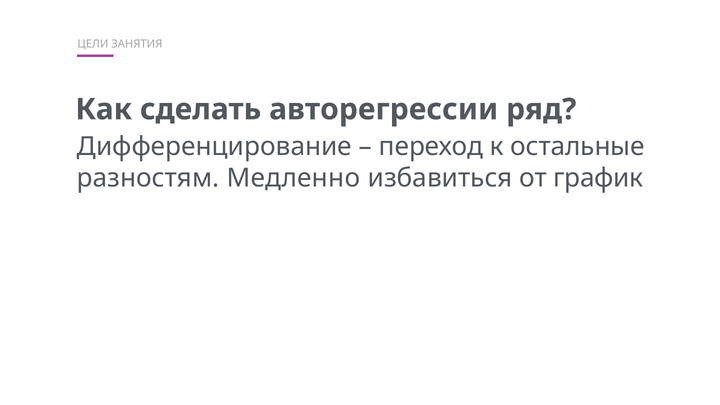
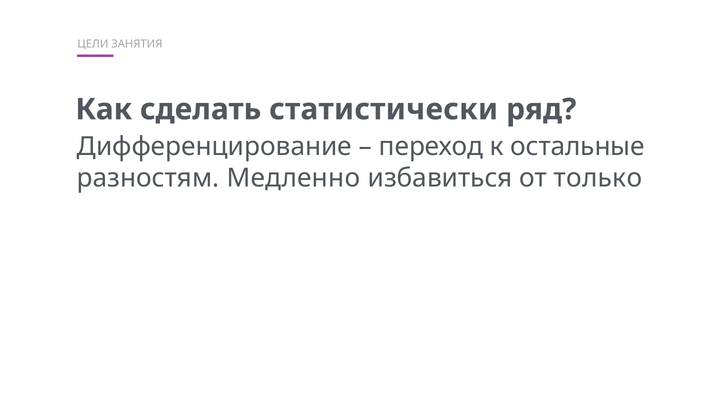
авторегрессии: авторегрессии -> статистически (384, 109)
график: график -> только (598, 178)
